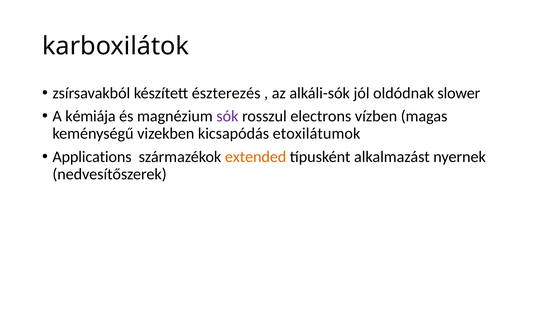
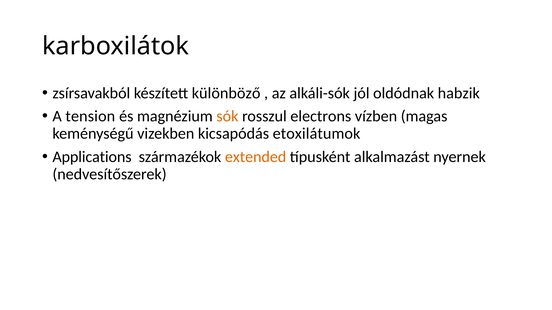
észterezés: észterezés -> különböző (226, 93)
slower: slower -> habzik (459, 93)
kémiája: kémiája -> tension (90, 116)
sók colour: purple -> orange (227, 116)
